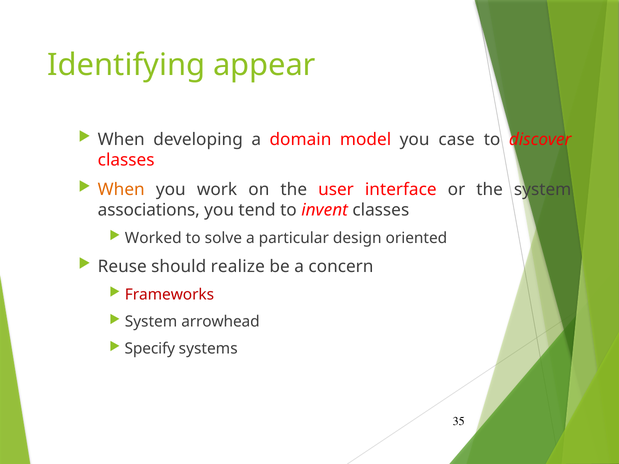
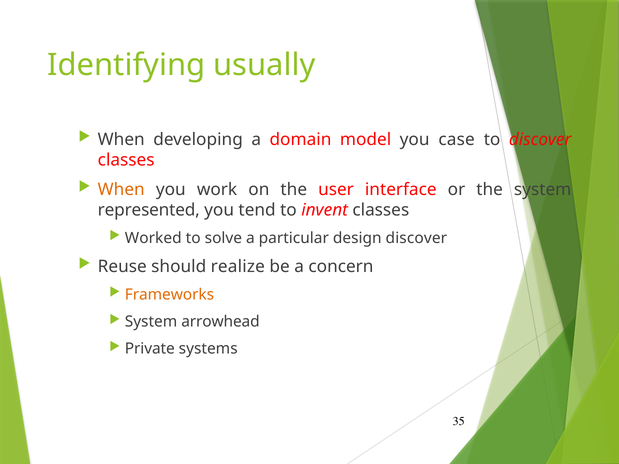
appear: appear -> usually (264, 65)
associations: associations -> represented (149, 210)
design oriented: oriented -> discover (416, 238)
Frameworks colour: red -> orange (169, 295)
Specify: Specify -> Private (150, 349)
